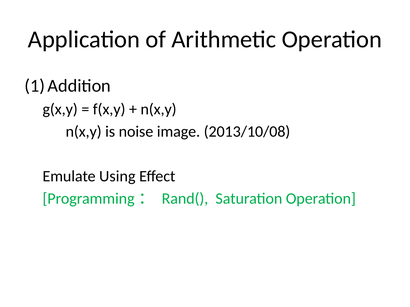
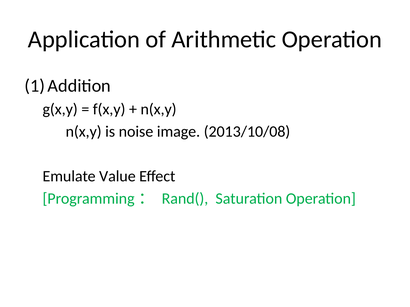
Using: Using -> Value (117, 177)
